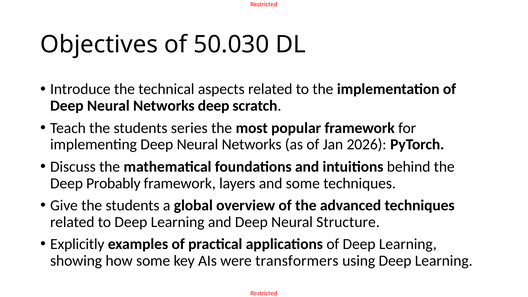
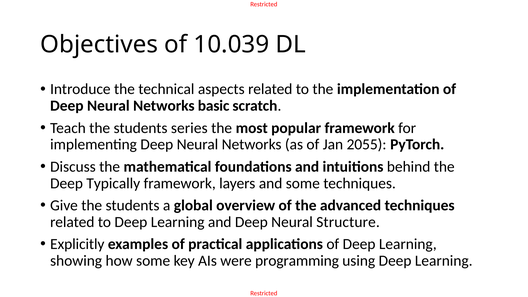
50.030: 50.030 -> 10.039 (231, 44)
Networks deep: deep -> basic (214, 106)
2026: 2026 -> 2055 (367, 145)
Probably: Probably -> Typically (113, 183)
transformers: transformers -> programming (297, 261)
